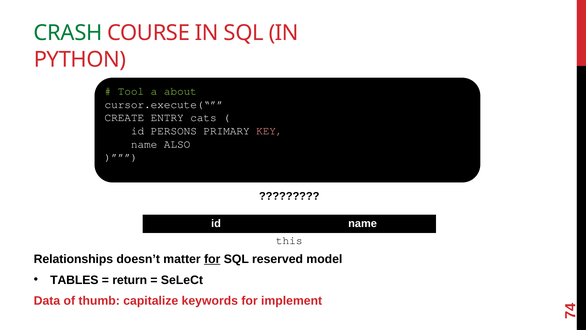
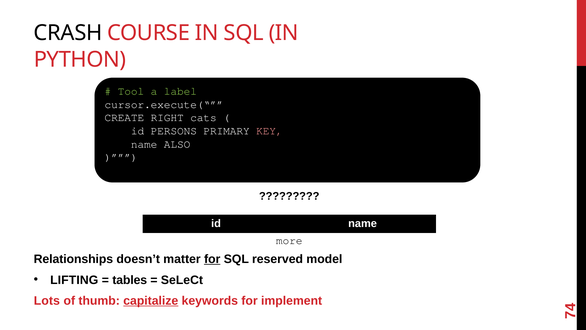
CRASH colour: green -> black (68, 33)
about: about -> label (180, 91)
ENTRY: ENTRY -> RIGHT (167, 118)
this: this -> more (289, 240)
TABLES: TABLES -> LIFTING (74, 280)
return: return -> tables (130, 280)
Data: Data -> Lots (47, 300)
capitalize underline: none -> present (151, 300)
